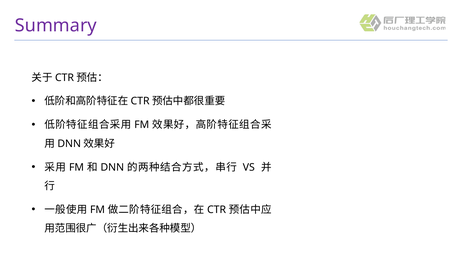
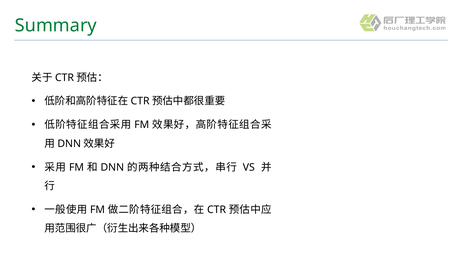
Summary colour: purple -> green (56, 26)
